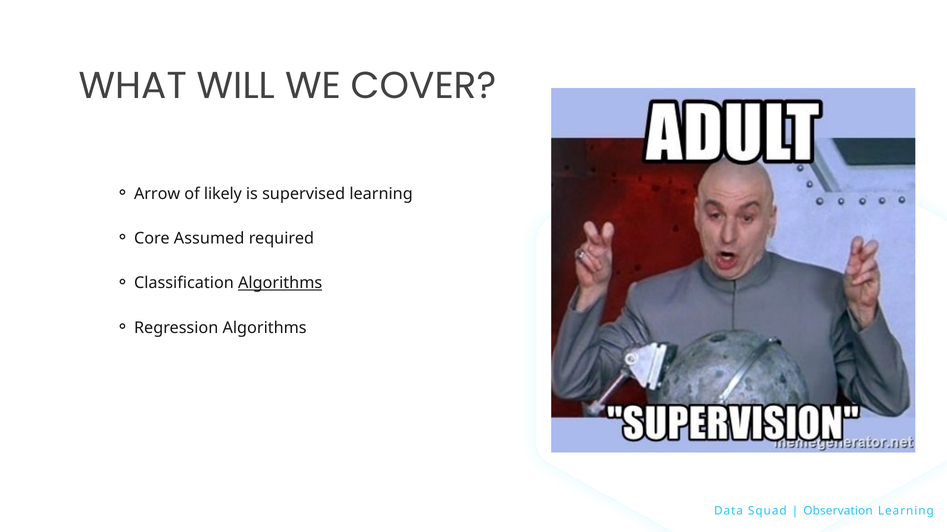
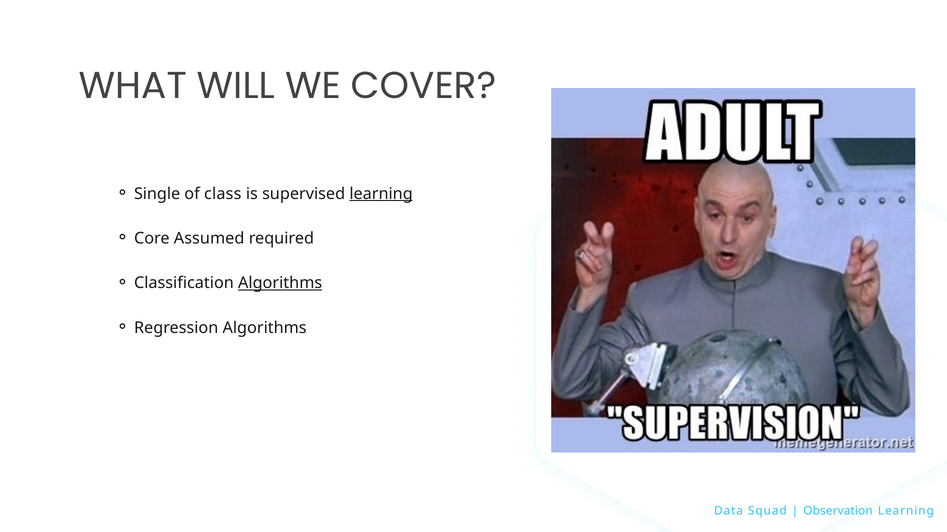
Arrow: Arrow -> Single (157, 194)
likely: likely -> class (223, 194)
learning underline: none -> present (381, 194)
